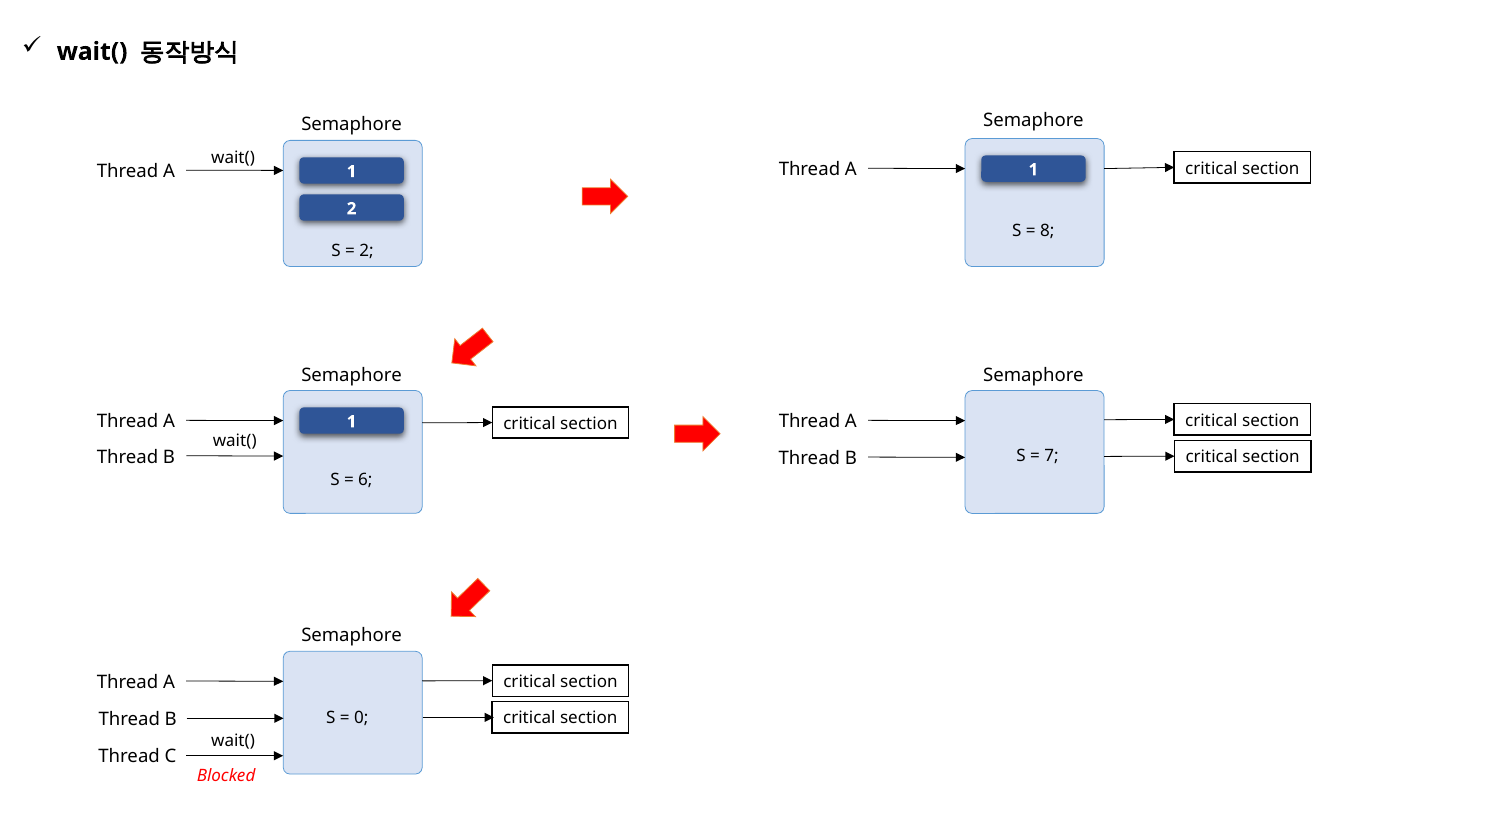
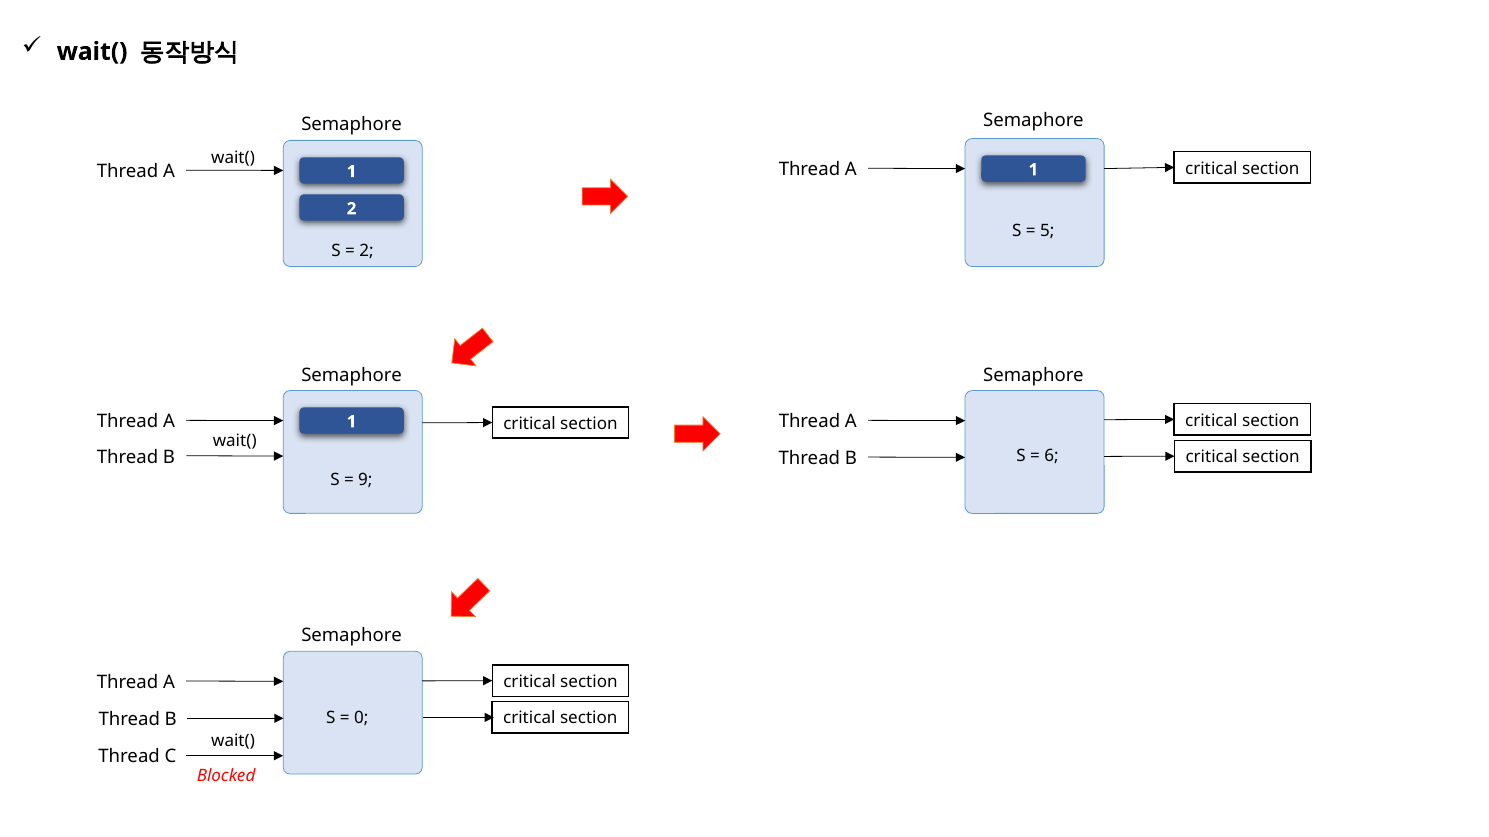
8: 8 -> 5 (1047, 231)
7: 7 -> 6 (1052, 456)
6: 6 -> 9 (365, 480)
